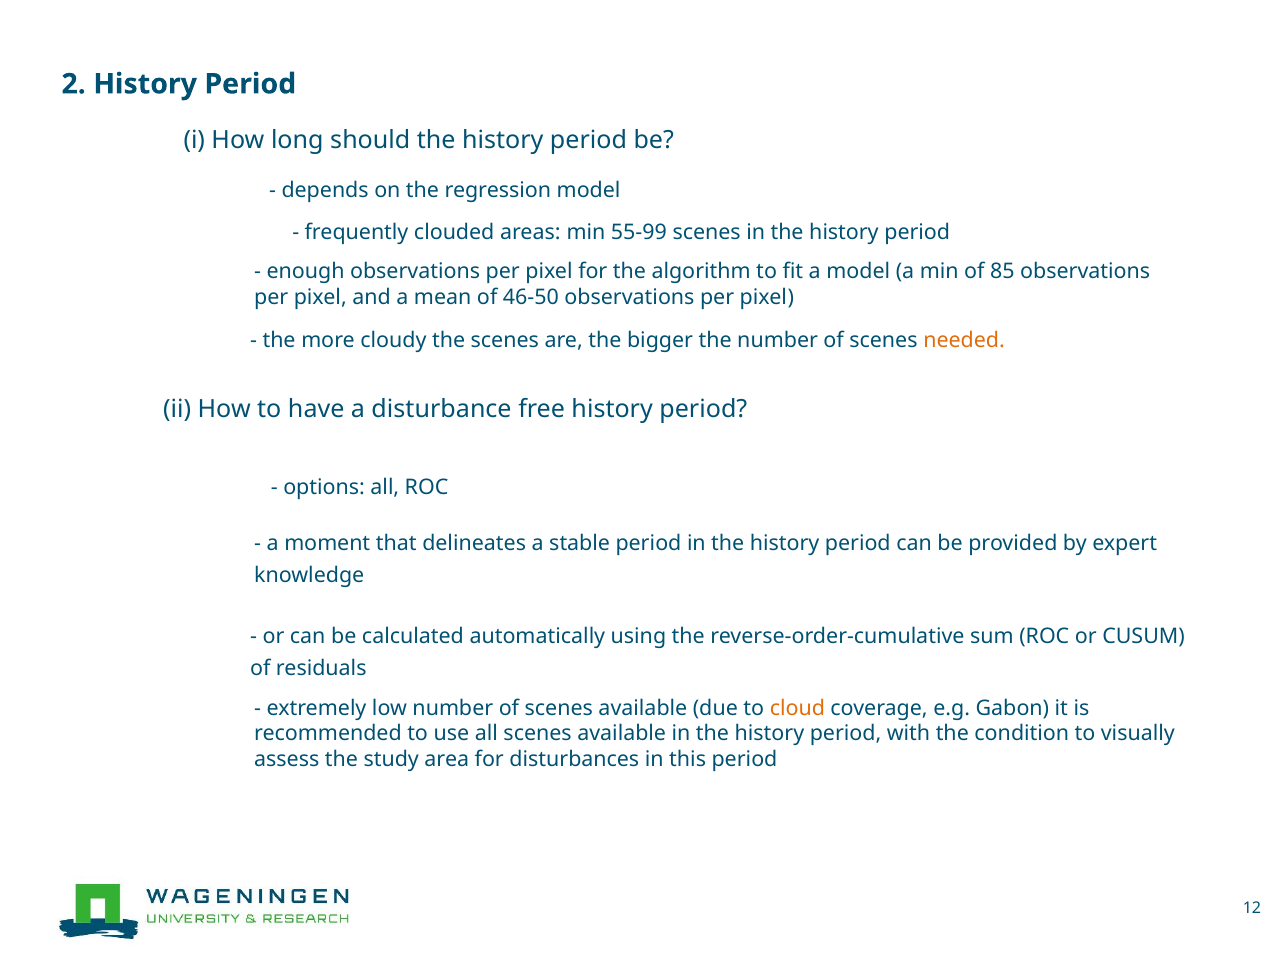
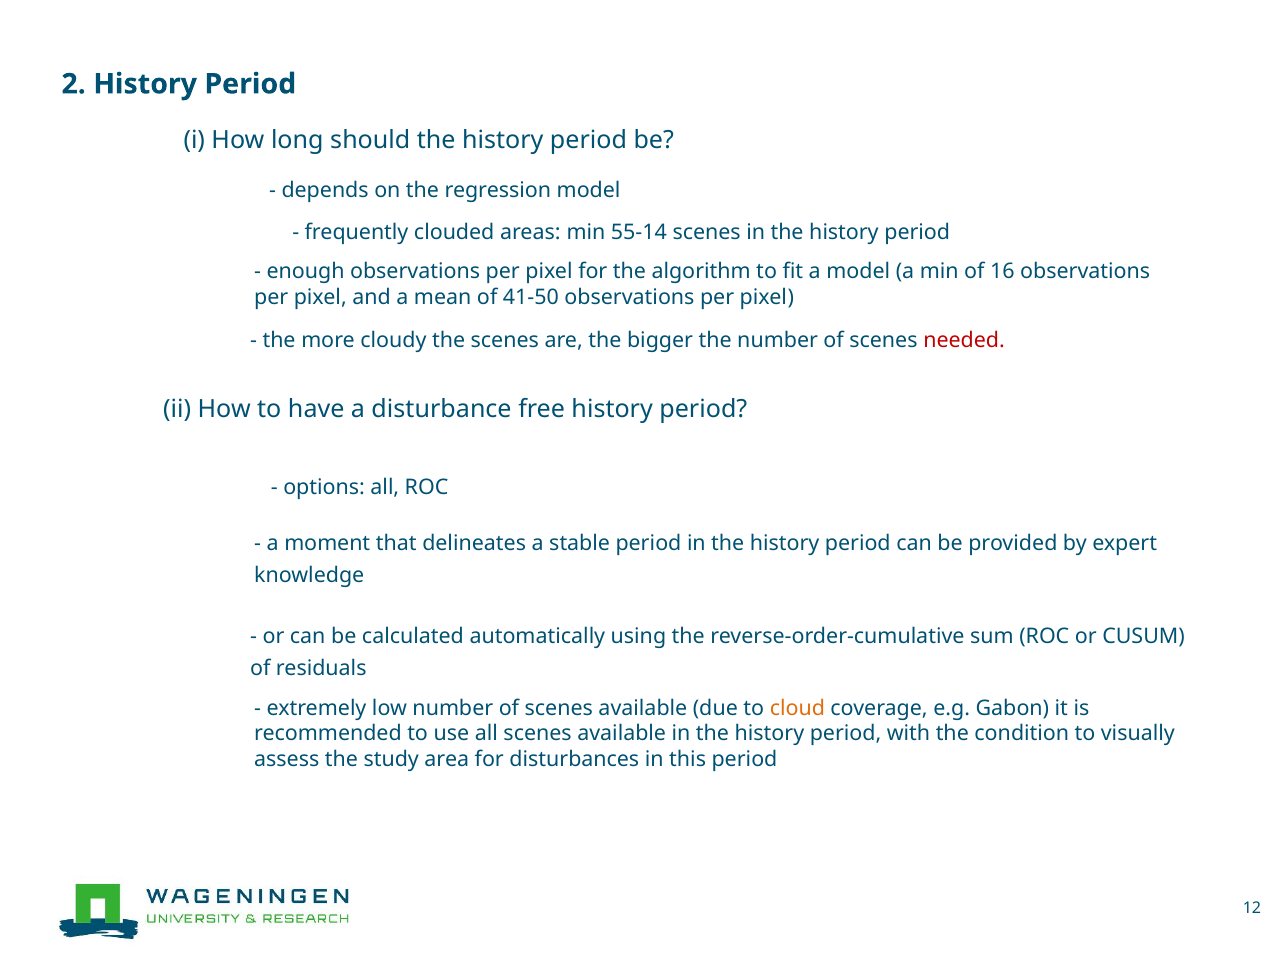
55-99: 55-99 -> 55-14 (639, 232)
85: 85 -> 16 (1002, 272)
46-50: 46-50 -> 41-50 (531, 297)
needed colour: orange -> red (964, 341)
